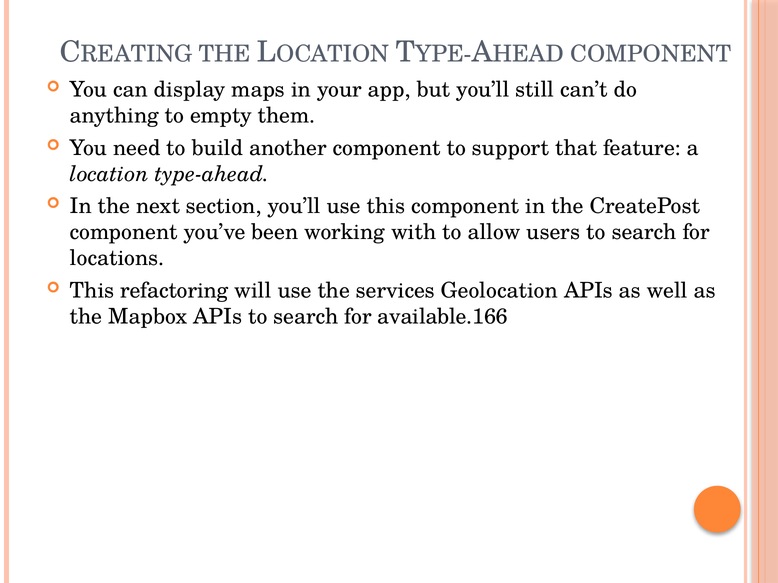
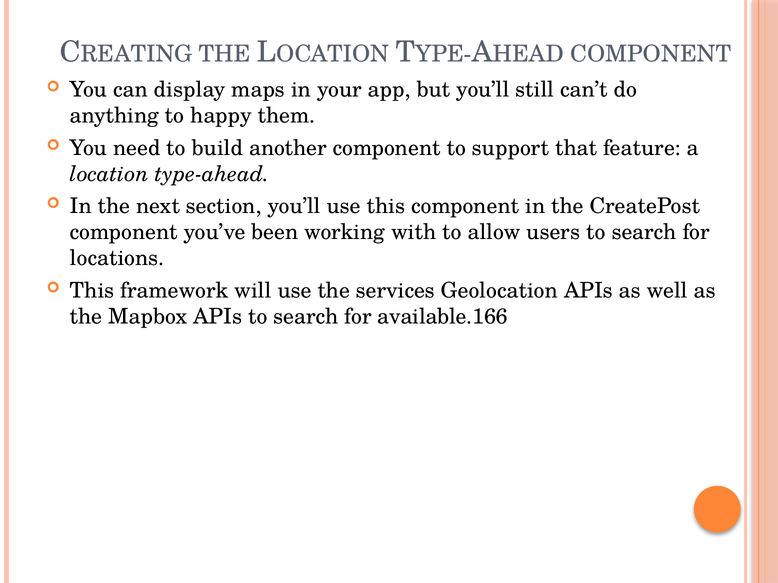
empty: empty -> happy (221, 116)
refactoring: refactoring -> framework (174, 291)
